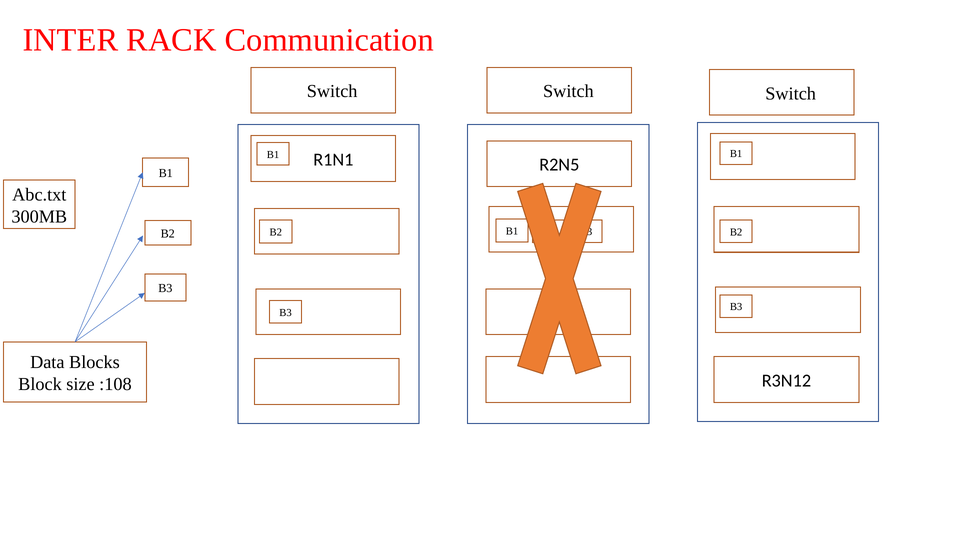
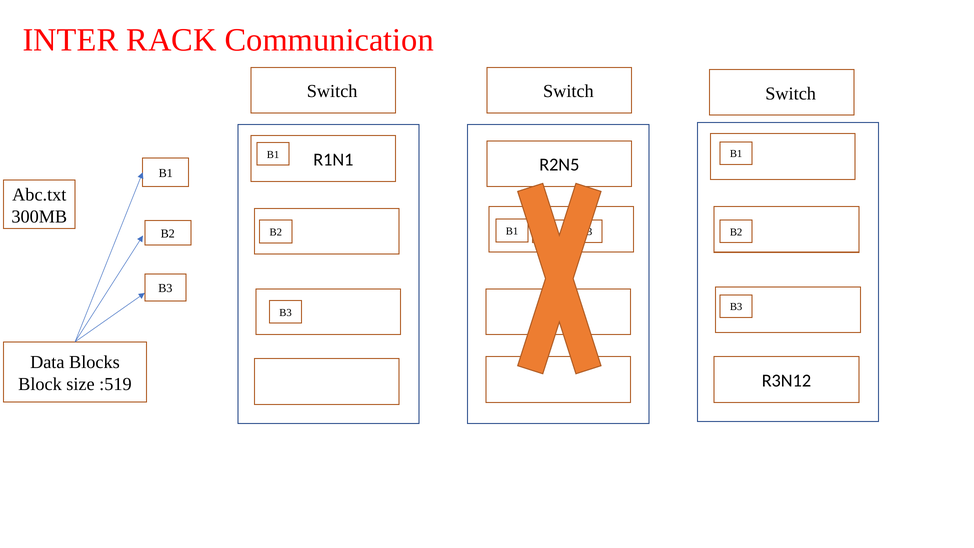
:108: :108 -> :519 (115, 384)
